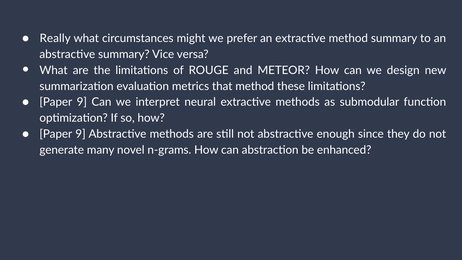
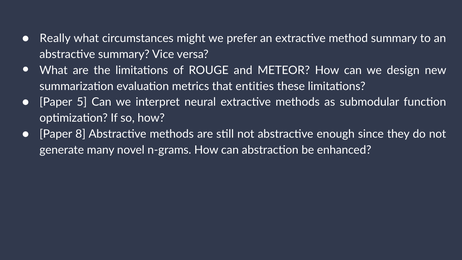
that method: method -> entities (255, 86)
9: 9 -> 5 (82, 102)
9: 9 -> 8 (81, 134)
